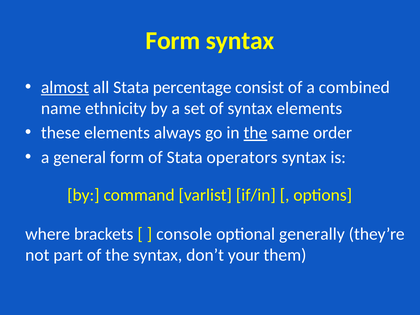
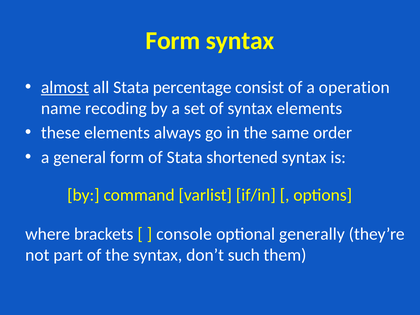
combined: combined -> operation (354, 87)
ethnicity: ethnicity -> recoding (116, 108)
the underline: present -> none (255, 133)
operators: operators -> shortened (242, 157)
your: your -> such (244, 255)
